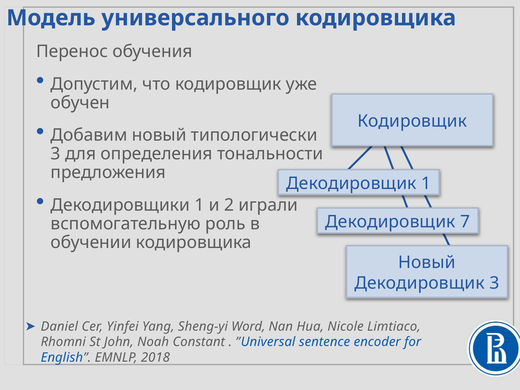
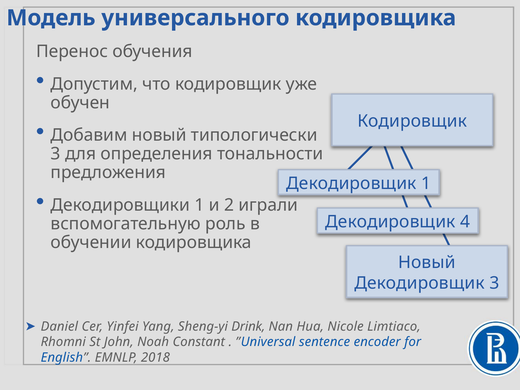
7: 7 -> 4 (465, 222)
Word: Word -> Drink (248, 326)
